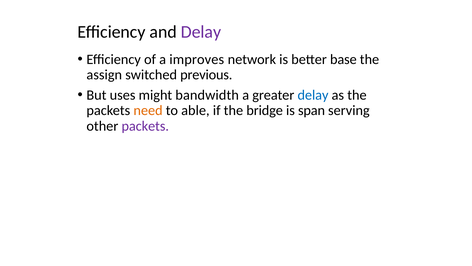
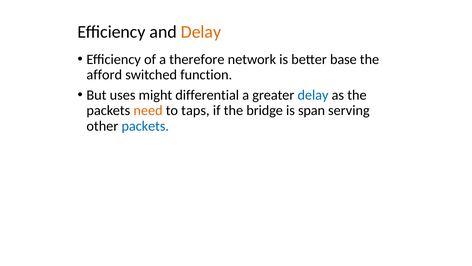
Delay colour: purple -> orange (201, 32)
improves: improves -> therefore (197, 59)
assign: assign -> afford (104, 75)
previous: previous -> function (206, 75)
bandwidth: bandwidth -> differential (207, 95)
able: able -> taps (195, 110)
packets colour: purple -> blue (145, 126)
